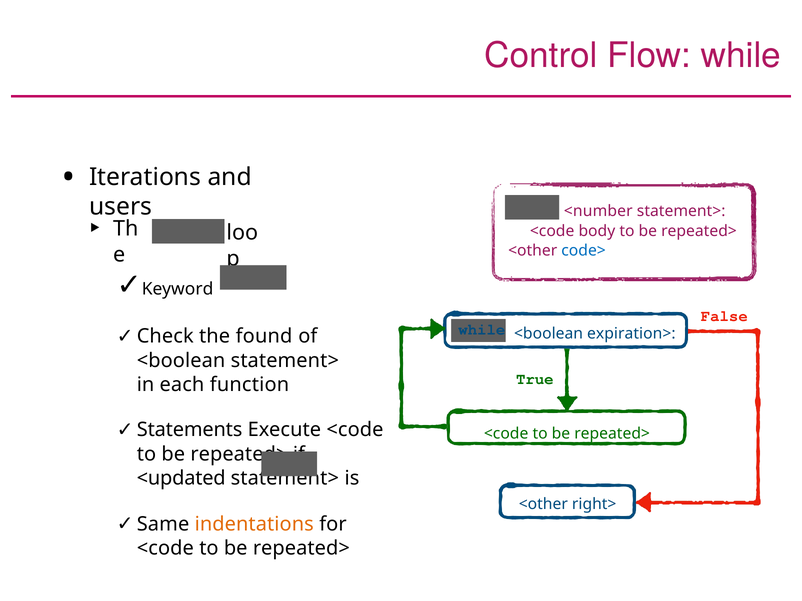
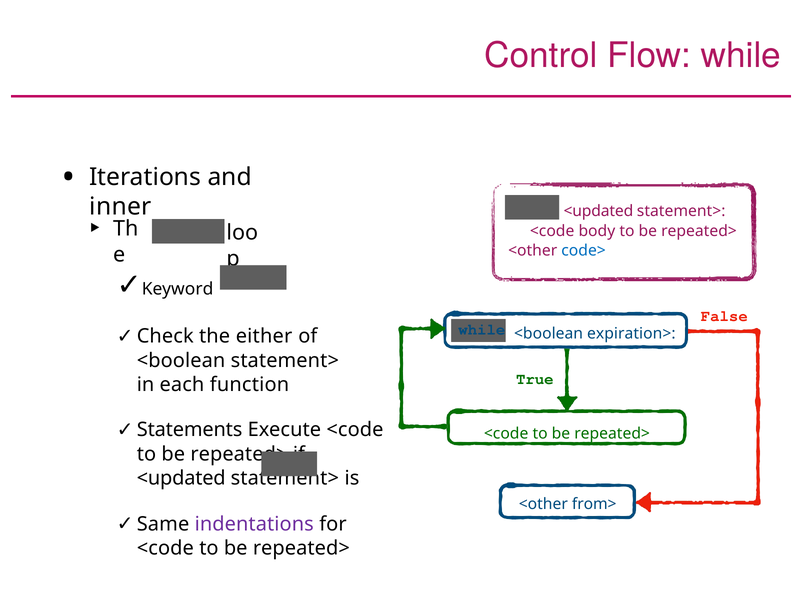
<number: <number -> <updated (598, 211)
users: users -> inner (120, 207)
found: found -> either (264, 337)
right>: right> -> from> (594, 504)
indentations colour: orange -> purple (254, 525)
